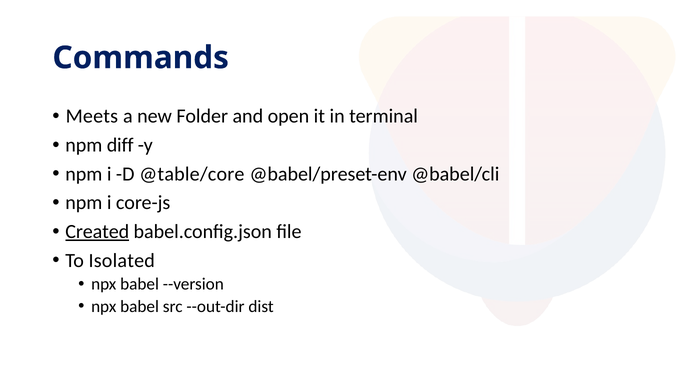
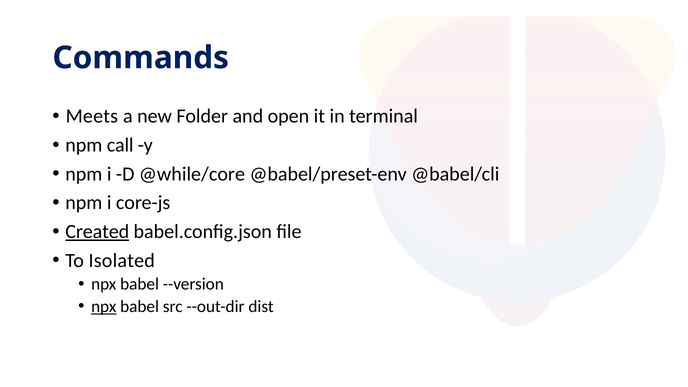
diff: diff -> call (120, 145)
@table/core: @table/core -> @while/core (192, 174)
npx underline: none -> present (104, 306)
